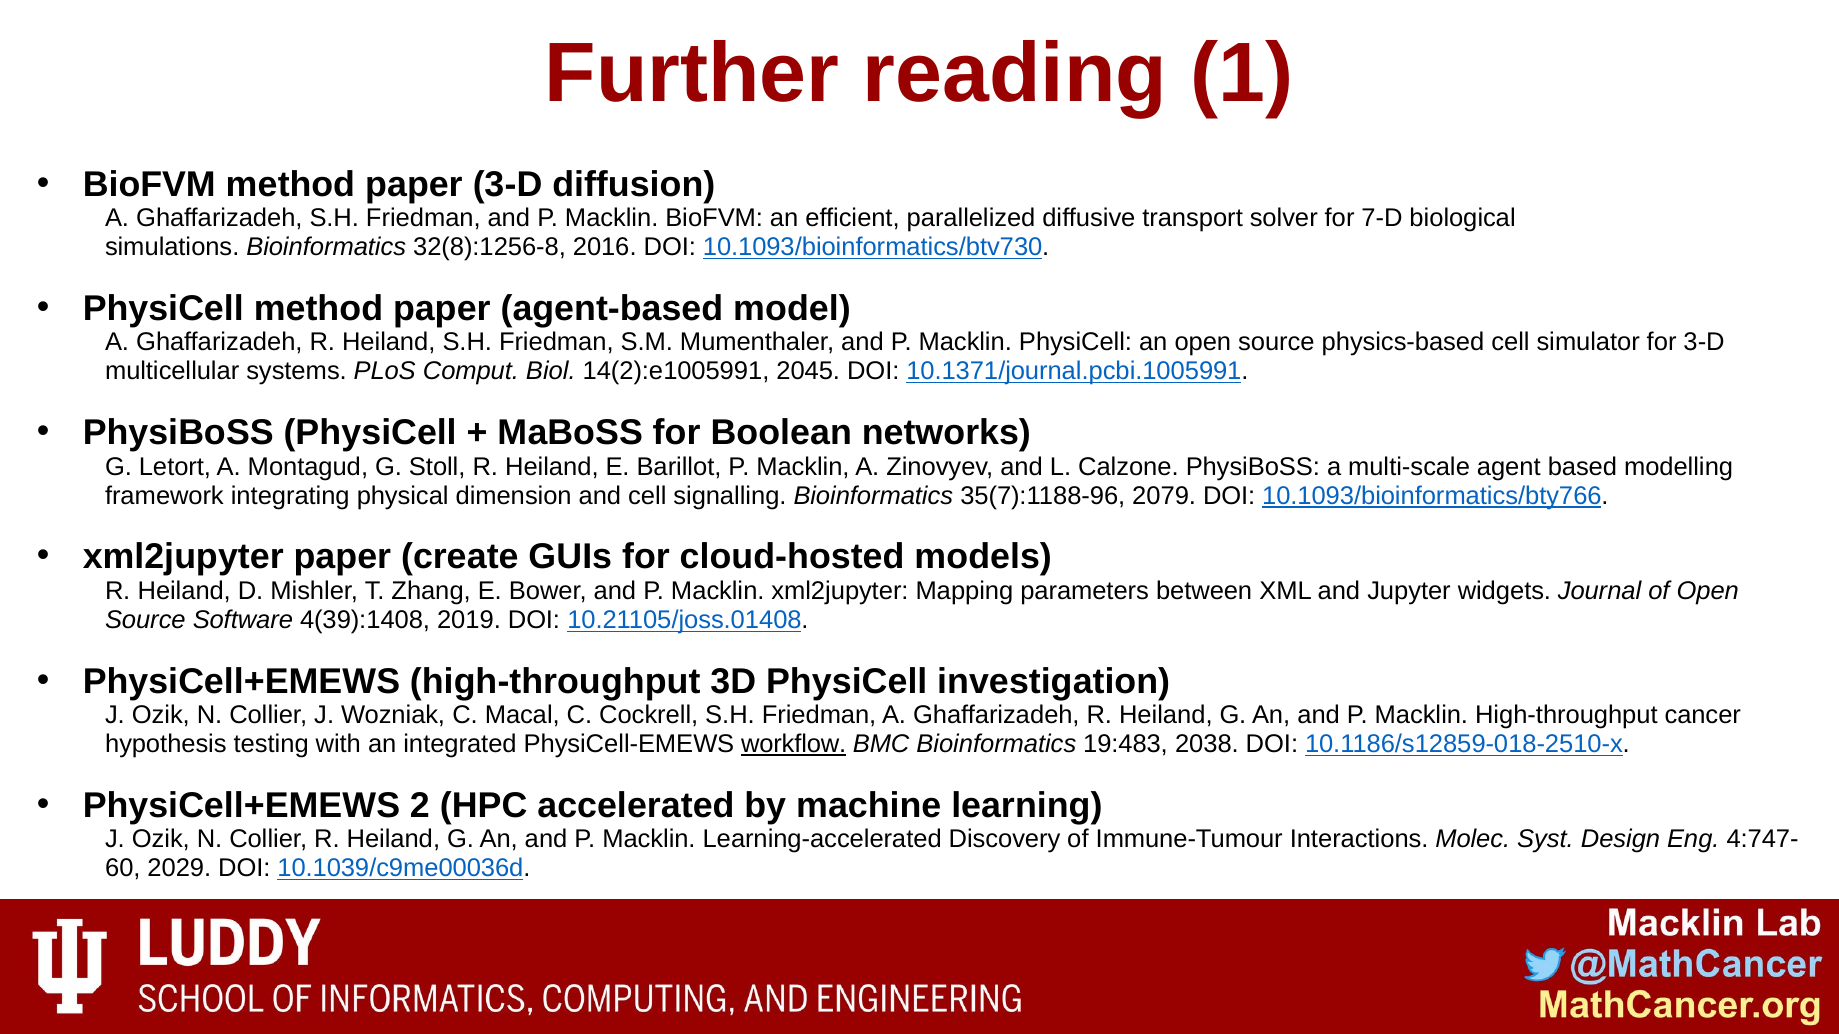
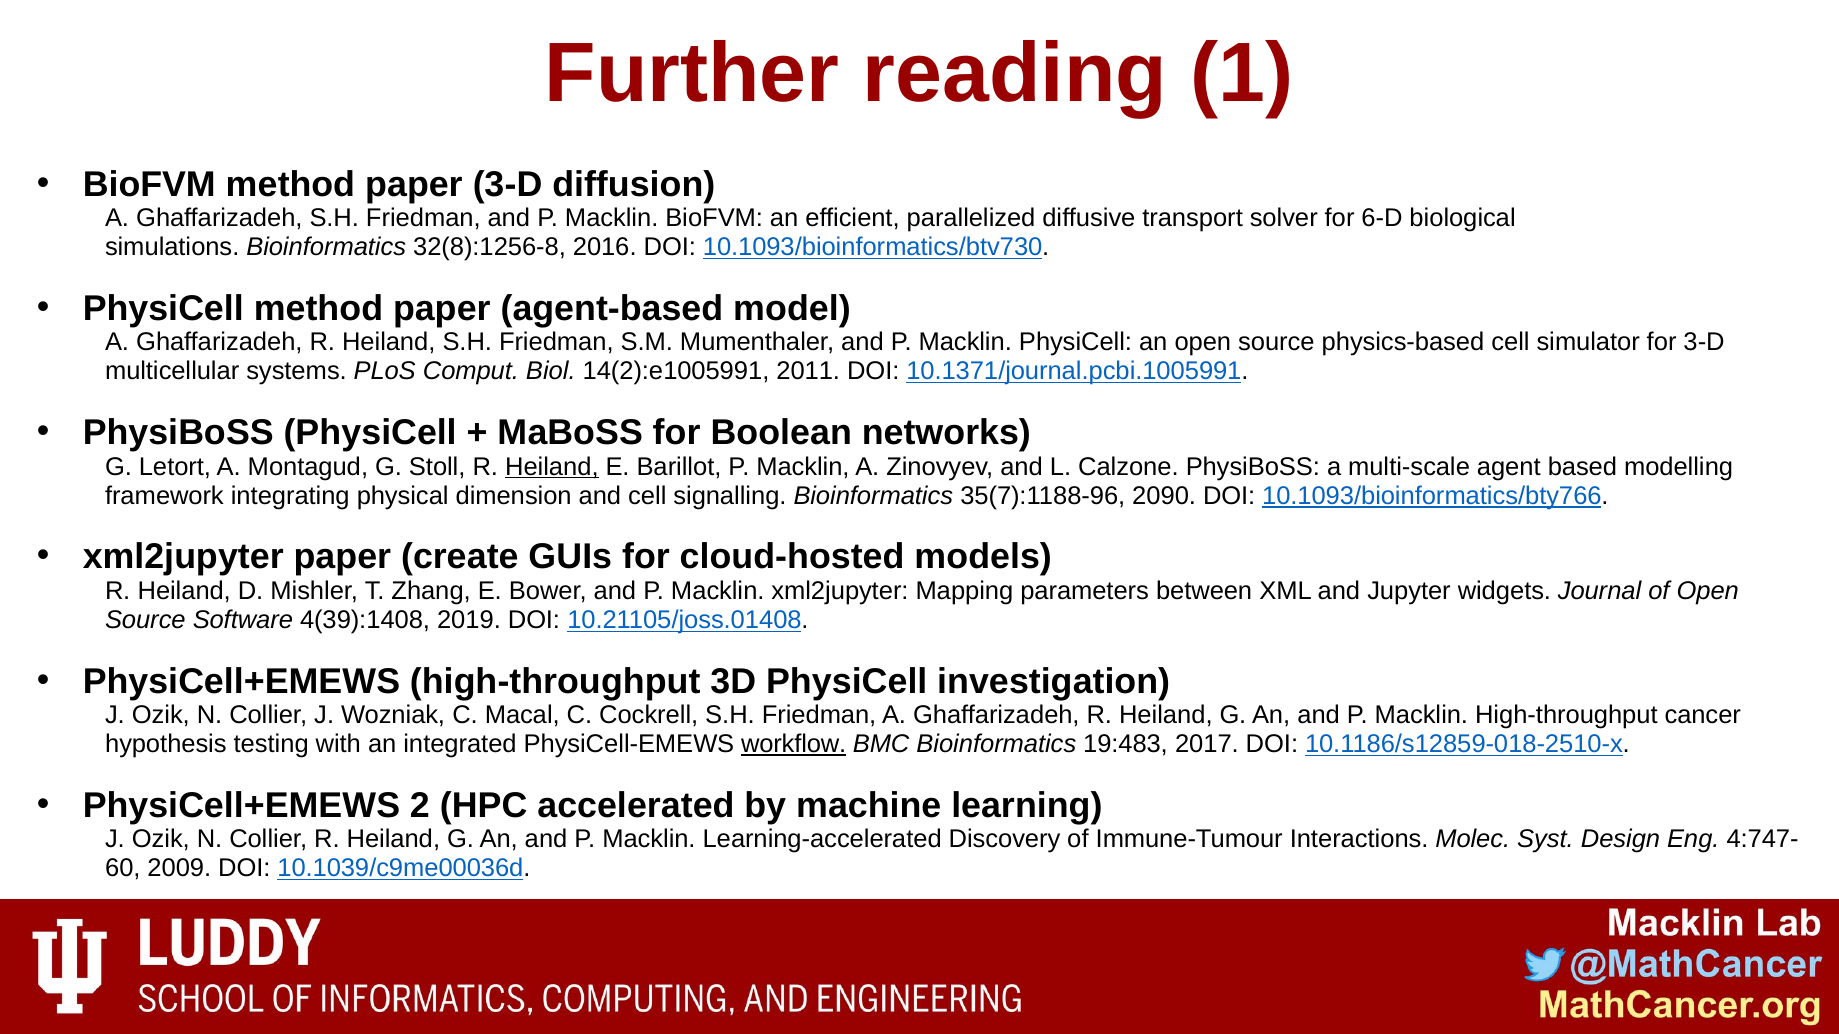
7-D: 7-D -> 6-D (1382, 218)
2045: 2045 -> 2011 (808, 372)
Heiland underline: none -> present (552, 467)
2079: 2079 -> 2090 (1164, 496)
2038: 2038 -> 2017 (1207, 745)
2029: 2029 -> 2009 (179, 869)
